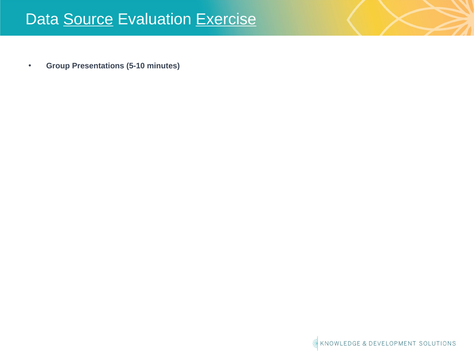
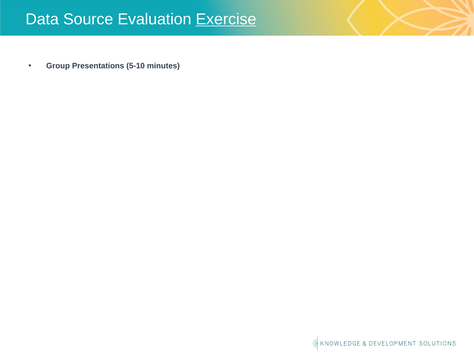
Source underline: present -> none (88, 19)
